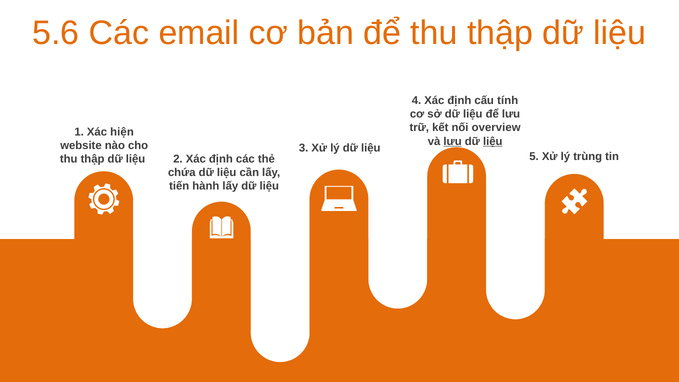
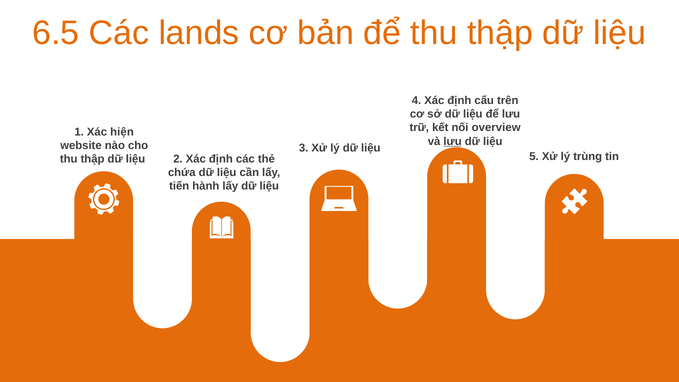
5.6: 5.6 -> 6.5 (56, 33)
email: email -> lands (199, 33)
tính: tính -> trên (508, 101)
liệu underline: present -> none (493, 141)
